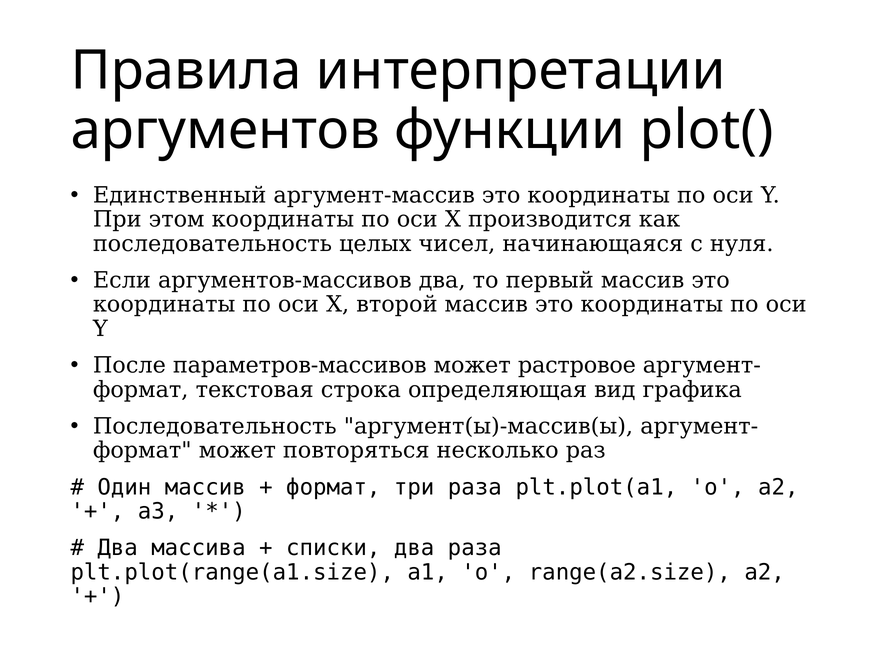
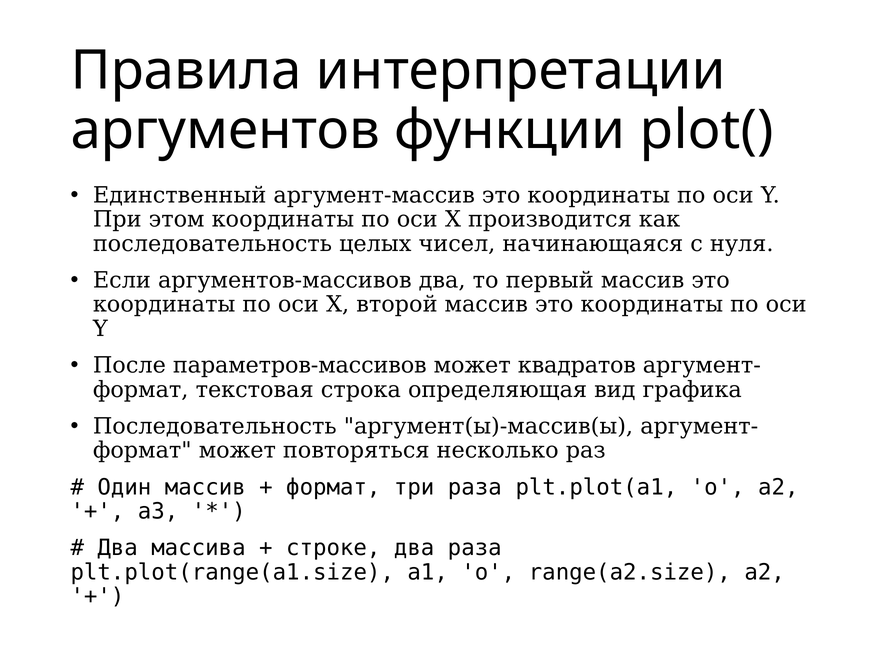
растровое: растровое -> квадратов (577, 365)
списки: списки -> строке (333, 548)
